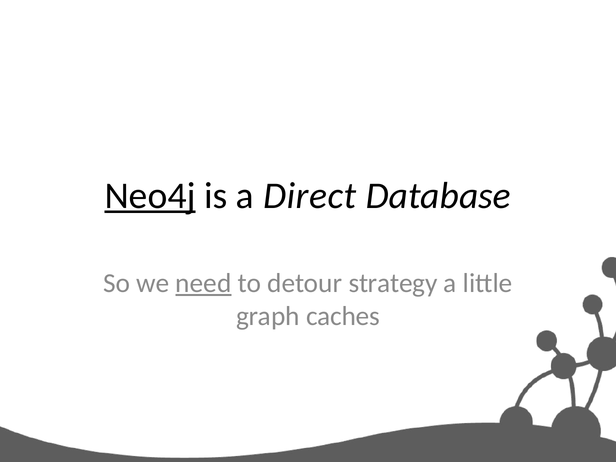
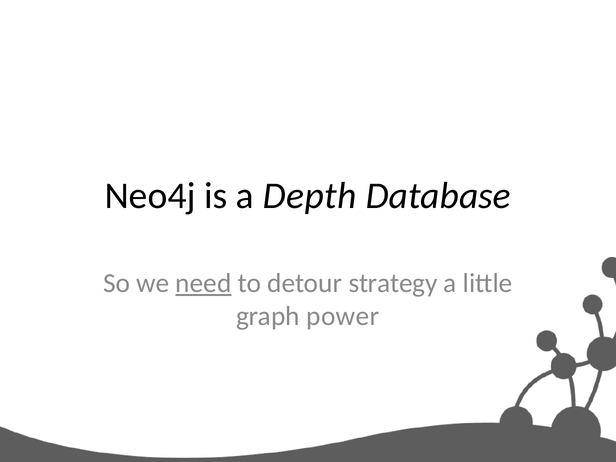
Neo4j underline: present -> none (150, 196)
Direct: Direct -> Depth (310, 196)
caches: caches -> power (343, 316)
